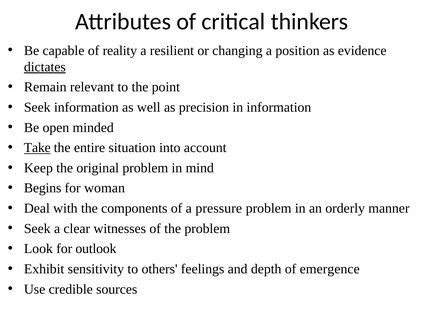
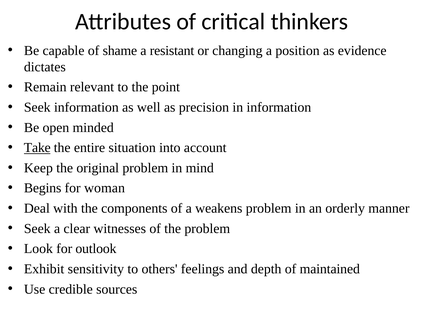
reality: reality -> shame (120, 51)
resilient: resilient -> resistant (172, 51)
dictates underline: present -> none (45, 67)
pressure: pressure -> weakens (219, 209)
emergence: emergence -> maintained (330, 270)
